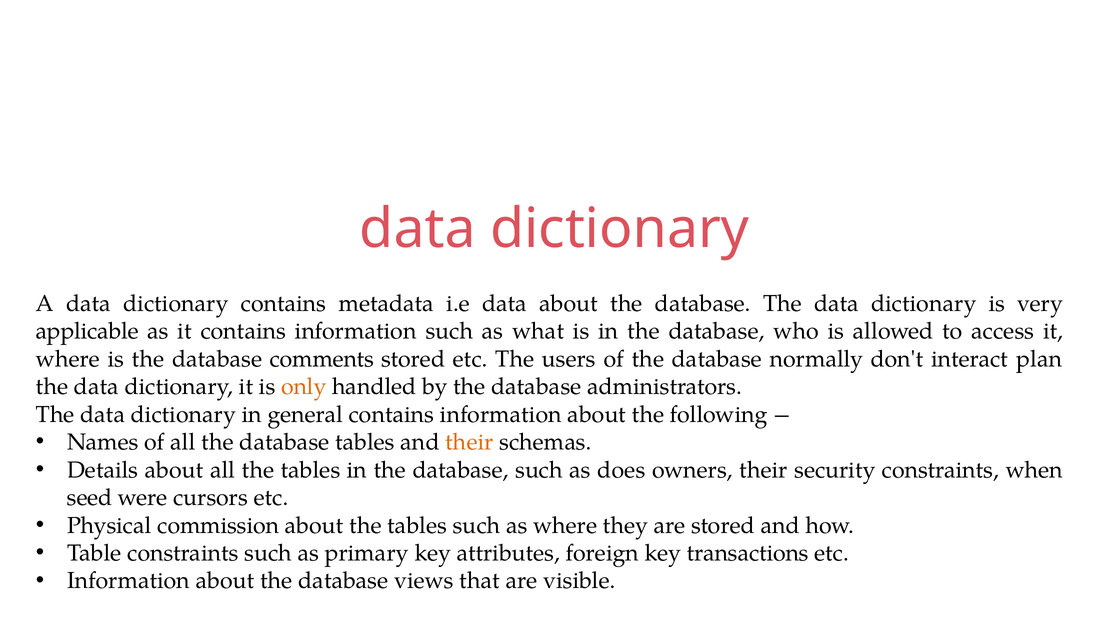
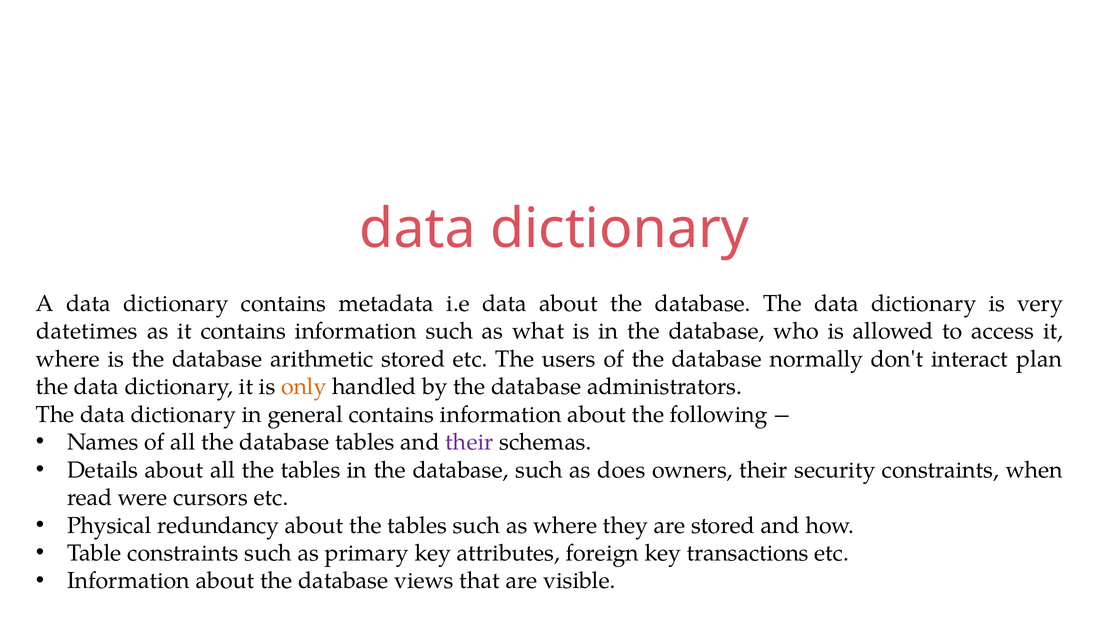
applicable: applicable -> datetimes (87, 331)
comments: comments -> arithmetic (322, 359)
their colour: orange -> purple (469, 442)
seed: seed -> read (90, 497)
commission: commission -> redundancy (218, 525)
